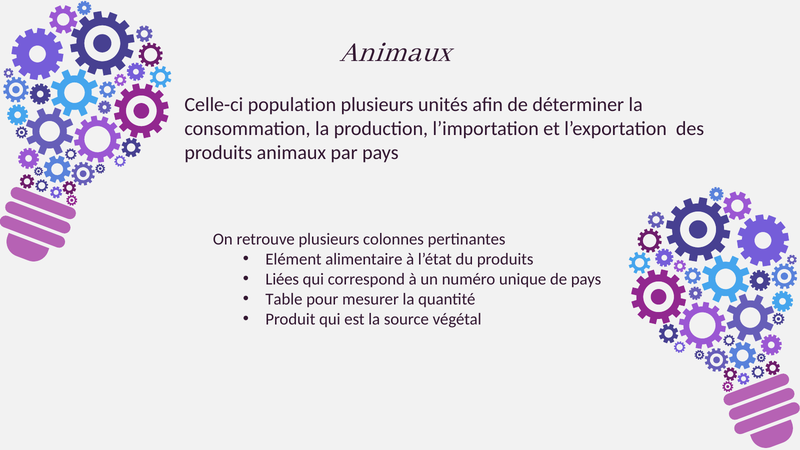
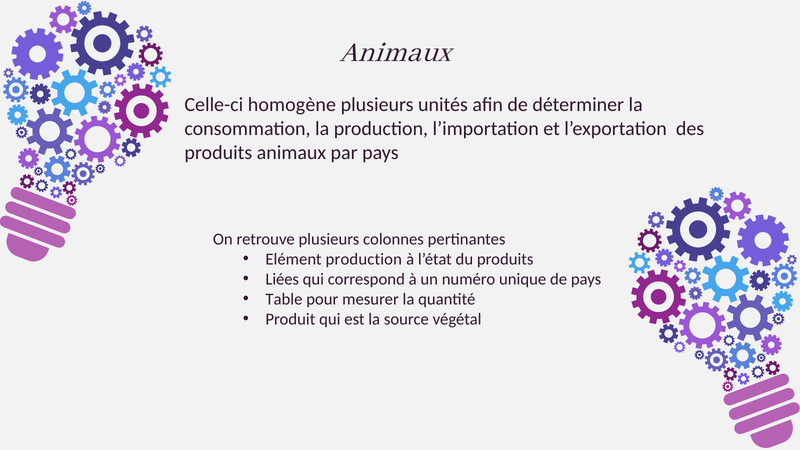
population: population -> homogène (292, 104)
Elément alimentaire: alimentaire -> production (364, 259)
